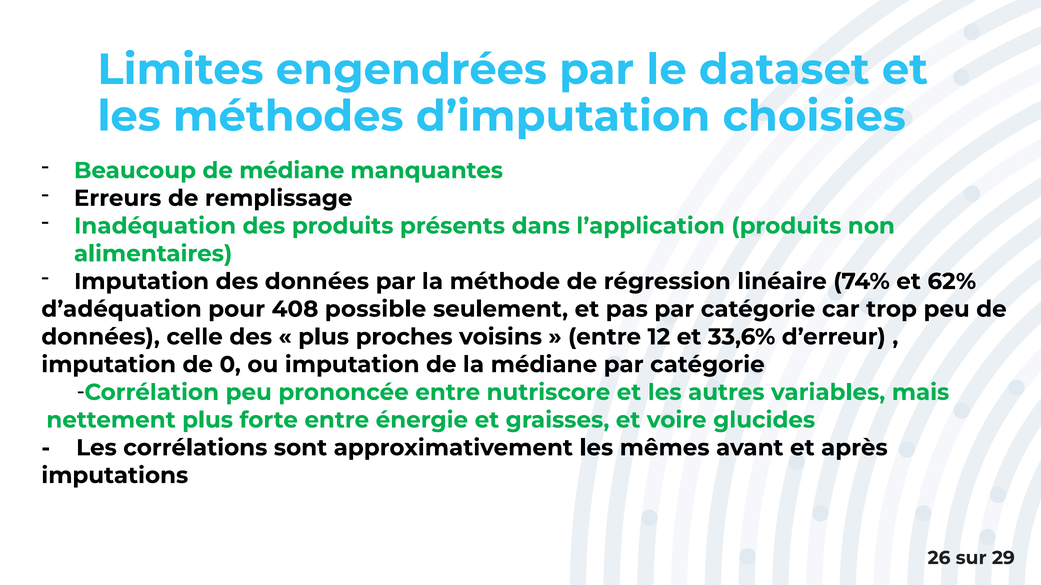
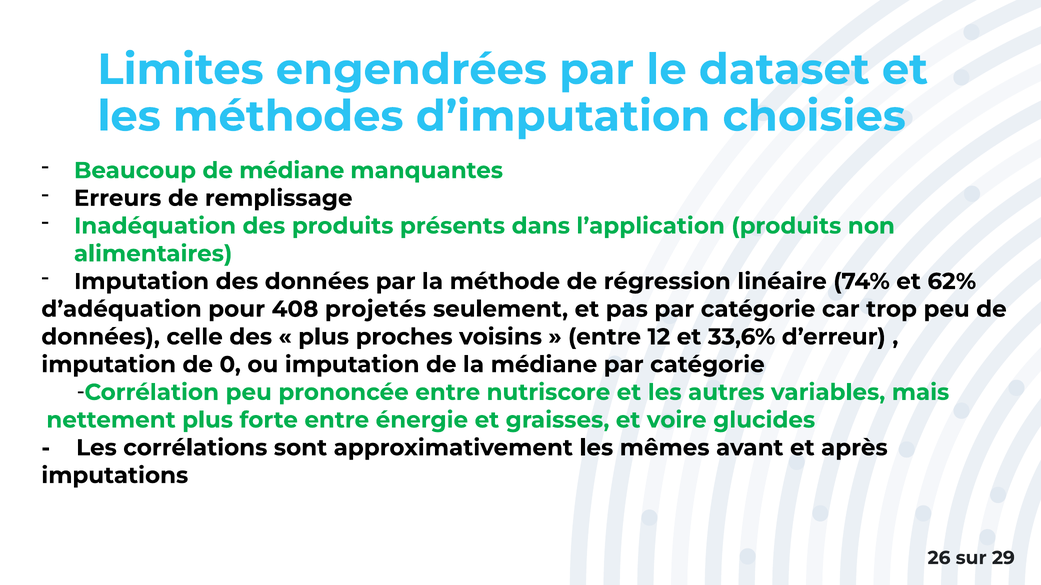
possible: possible -> projetés (376, 309)
